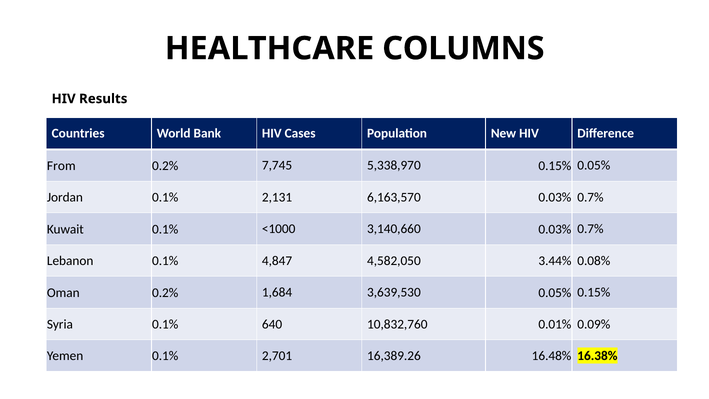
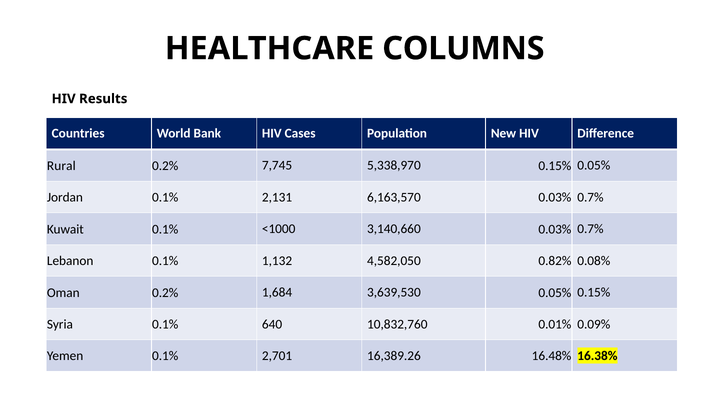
From: From -> Rural (61, 166)
4,847: 4,847 -> 1,132 (277, 261)
3.44%: 3.44% -> 0.82% (555, 261)
